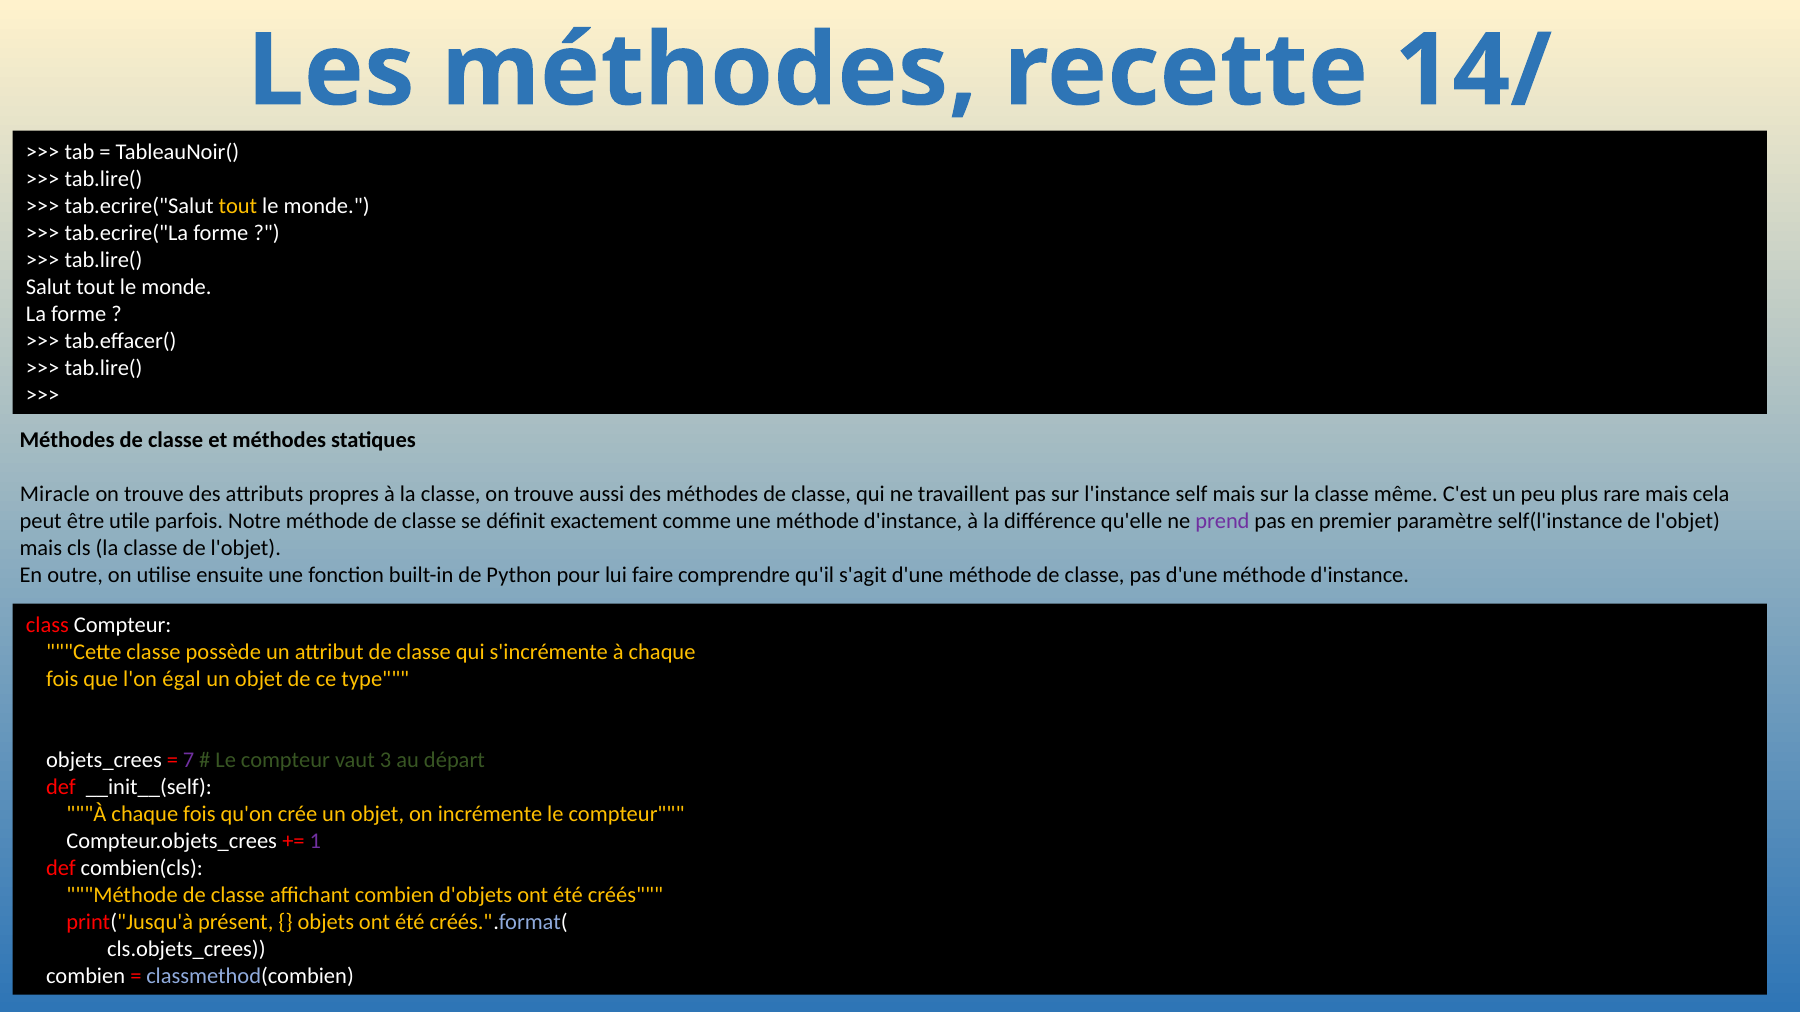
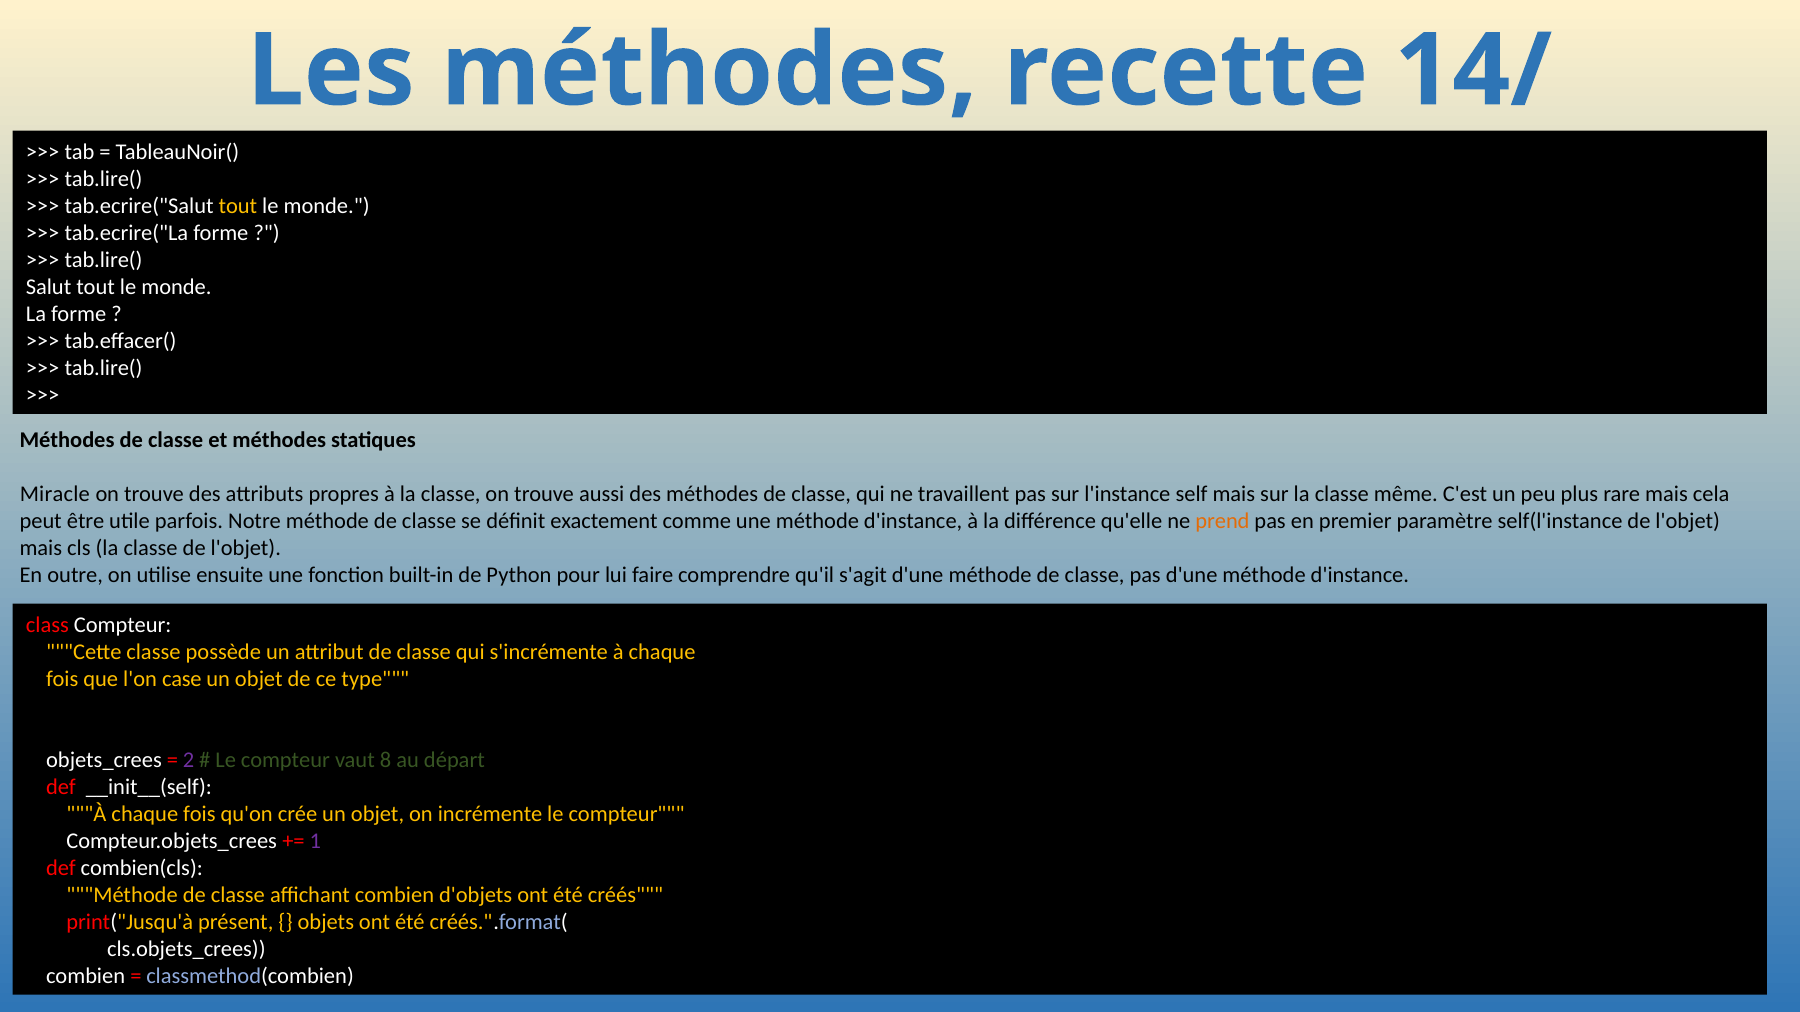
prend colour: purple -> orange (1222, 521)
égal: égal -> case (182, 680)
7: 7 -> 2 (189, 761)
3: 3 -> 8 (386, 761)
